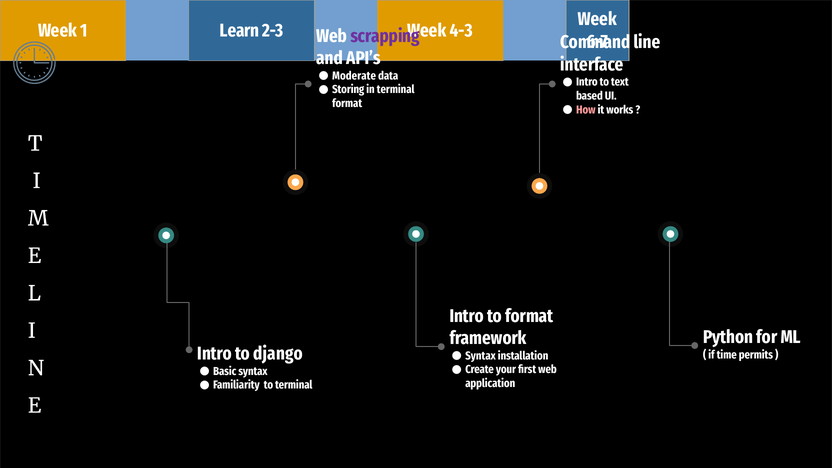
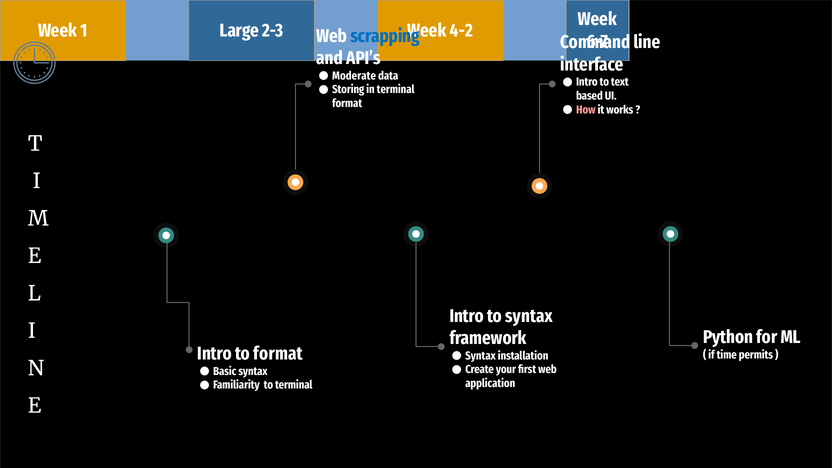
Learn: Learn -> Large (239, 30)
4-3: 4-3 -> 4-2 (461, 30)
scrapping colour: purple -> blue (385, 36)
to format: format -> syntax (529, 316)
to django: django -> format (278, 354)
